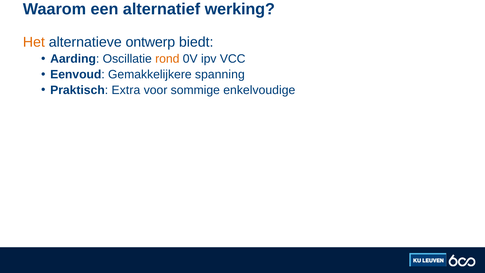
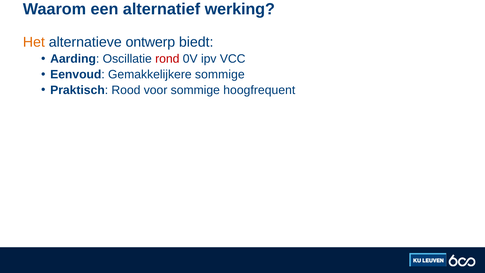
rond colour: orange -> red (167, 59)
Gemakkelijkere spanning: spanning -> sommige (220, 74)
Extra: Extra -> Rood (126, 90)
enkelvoudige: enkelvoudige -> hoogfrequent (259, 90)
